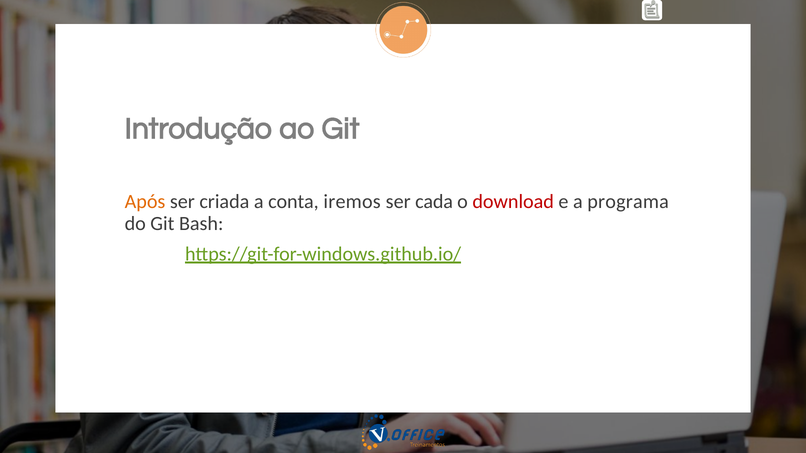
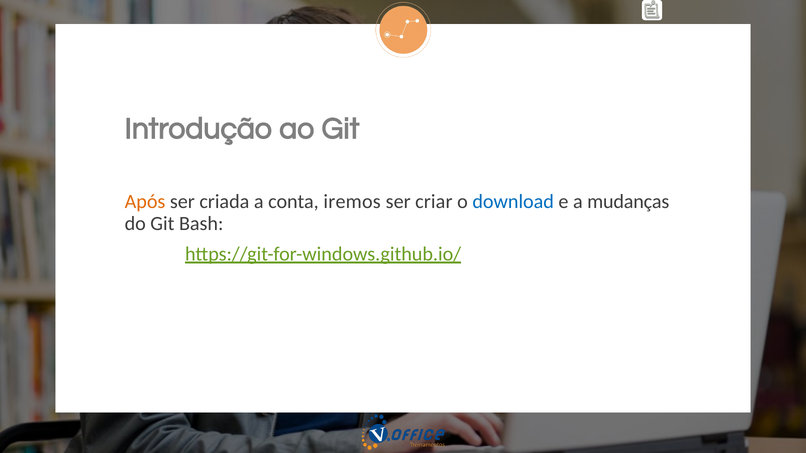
cada: cada -> criar (434, 202)
download colour: red -> blue (513, 202)
programa: programa -> mudanças (628, 202)
